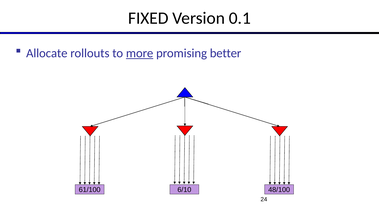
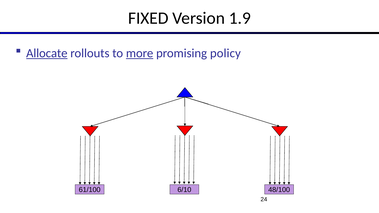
0.1: 0.1 -> 1.9 (240, 18)
Allocate underline: none -> present (47, 53)
better: better -> policy (225, 53)
